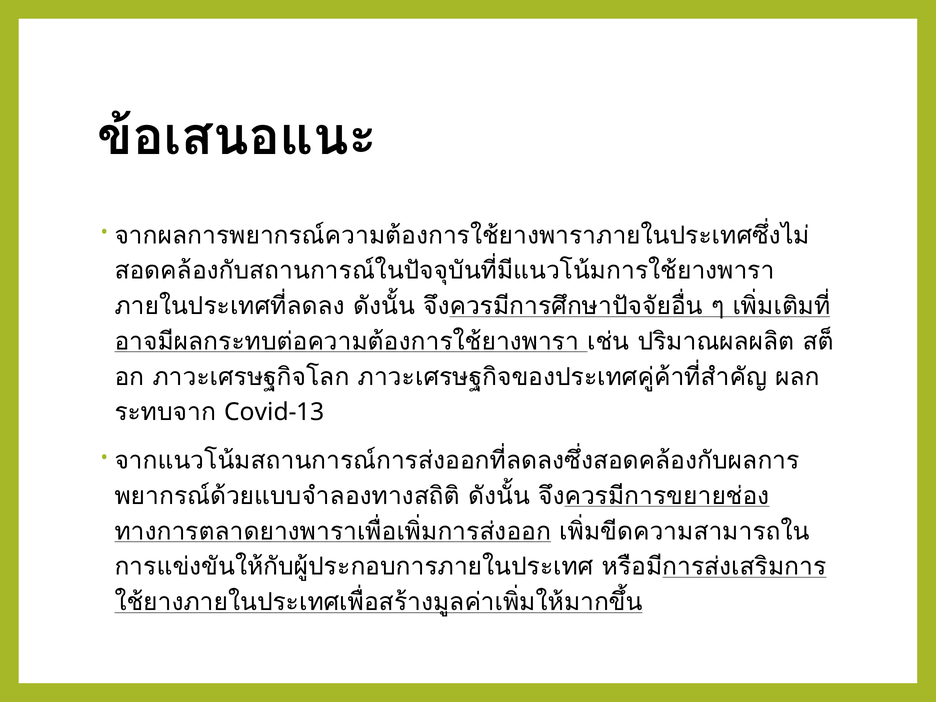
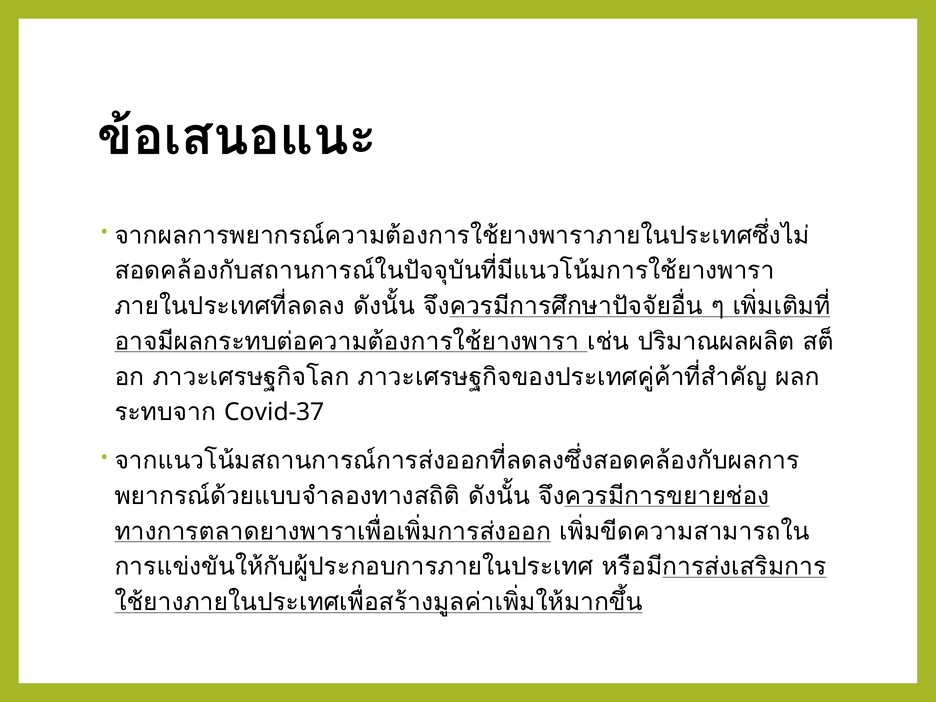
Covid-13: Covid-13 -> Covid-37 (275, 412)
